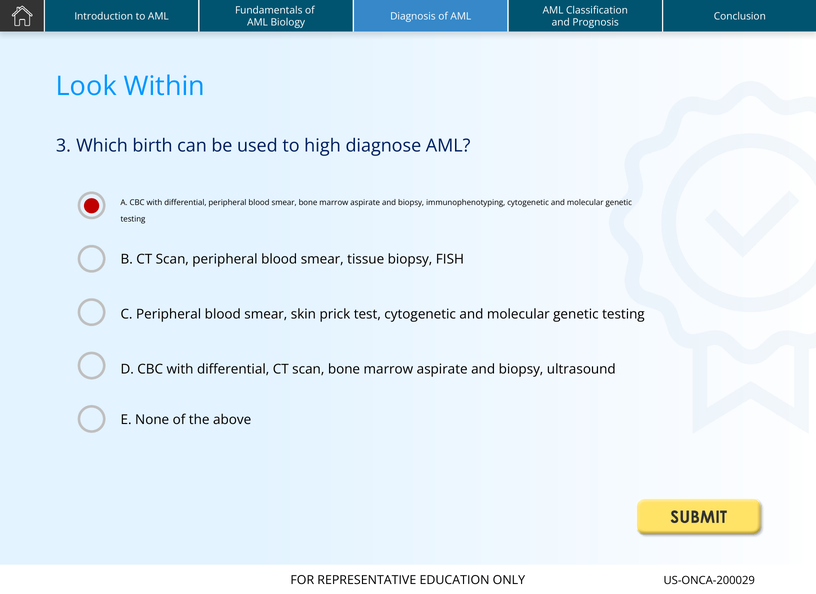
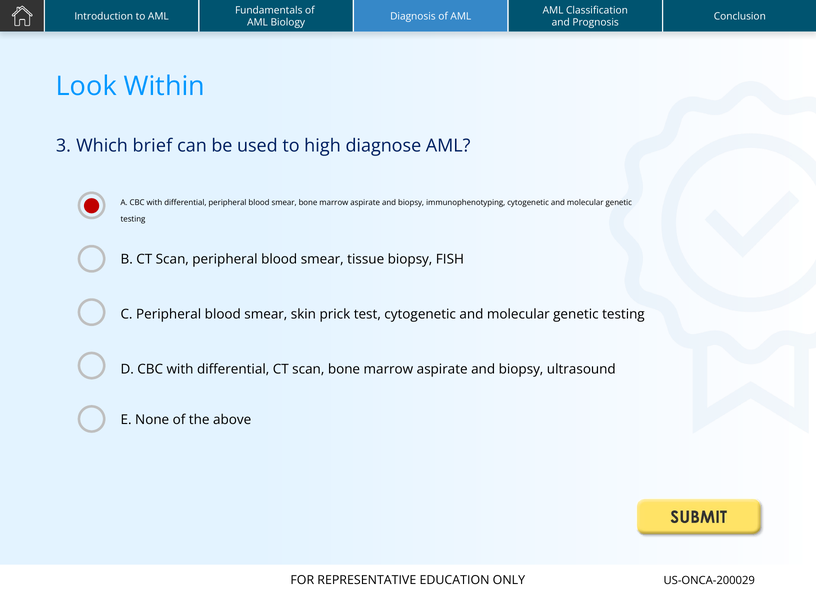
birth: birth -> brief (152, 146)
